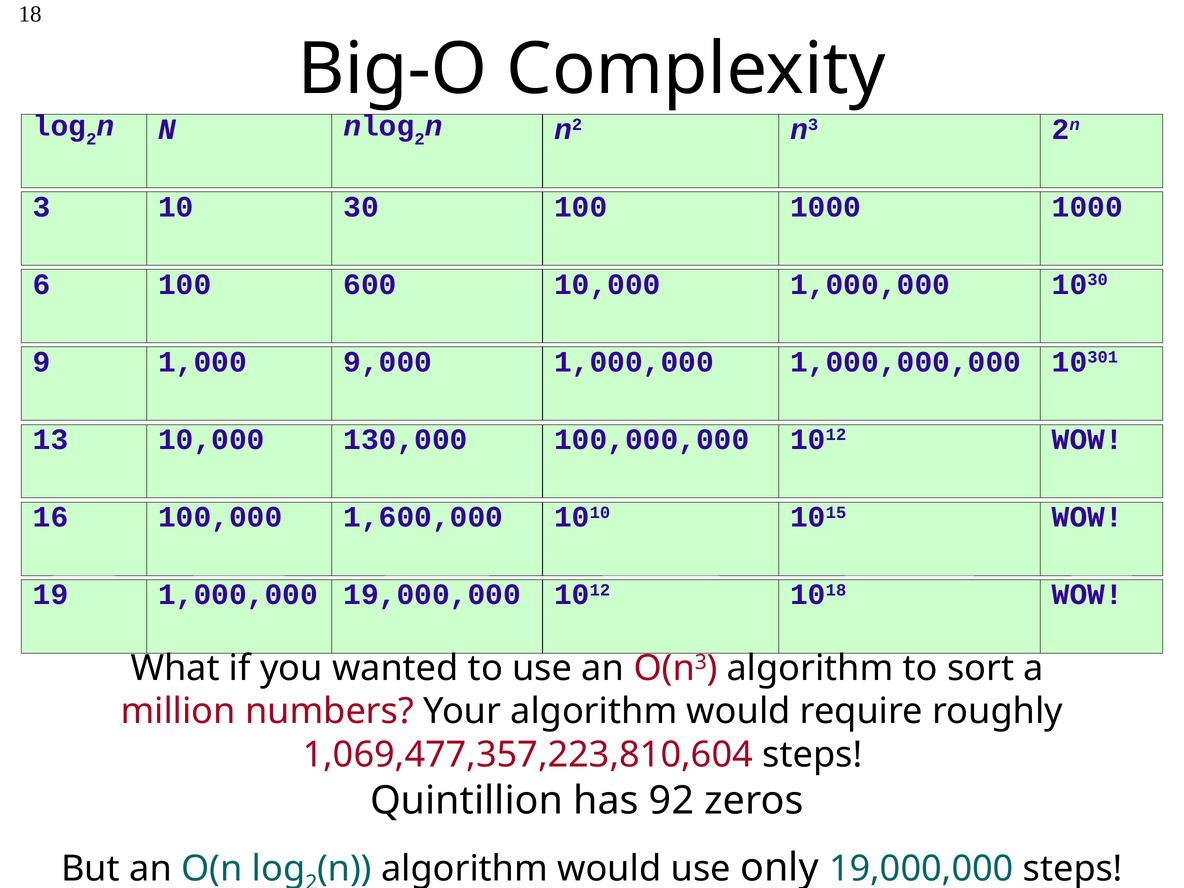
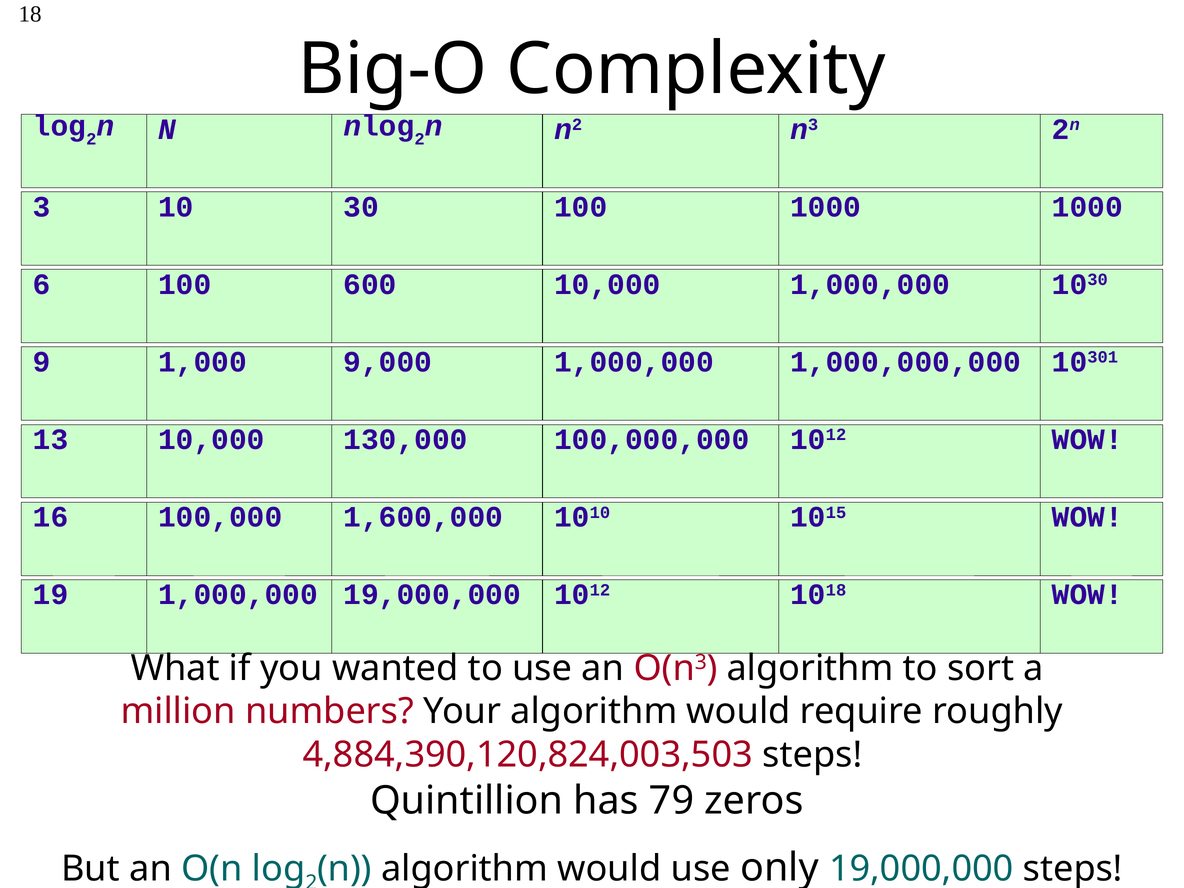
1,069,477,357,223,810,604: 1,069,477,357,223,810,604 -> 4,884,390,120,824,003,503 (528, 755)
92: 92 -> 79 (672, 801)
